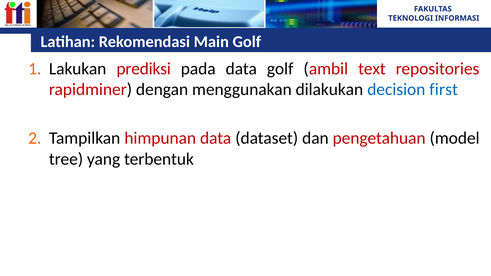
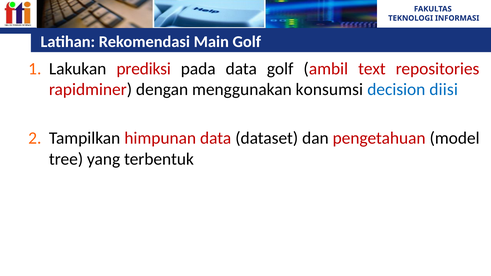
dilakukan: dilakukan -> konsumsi (329, 90)
first: first -> diisi (444, 90)
